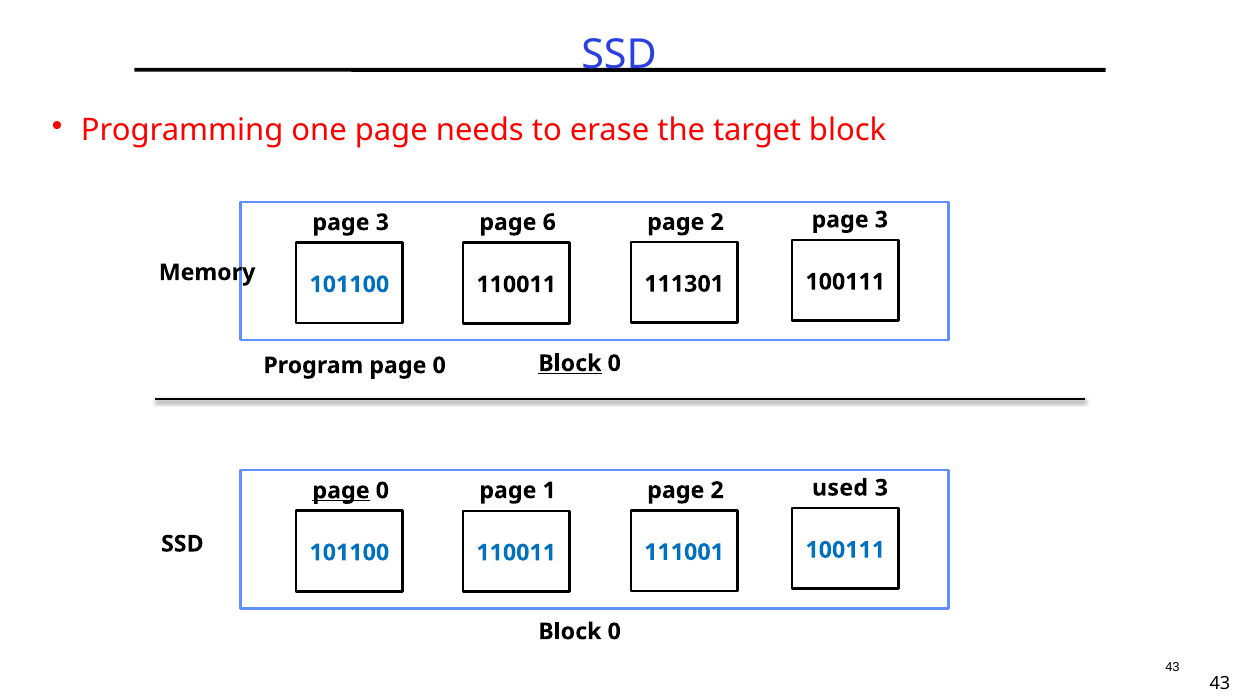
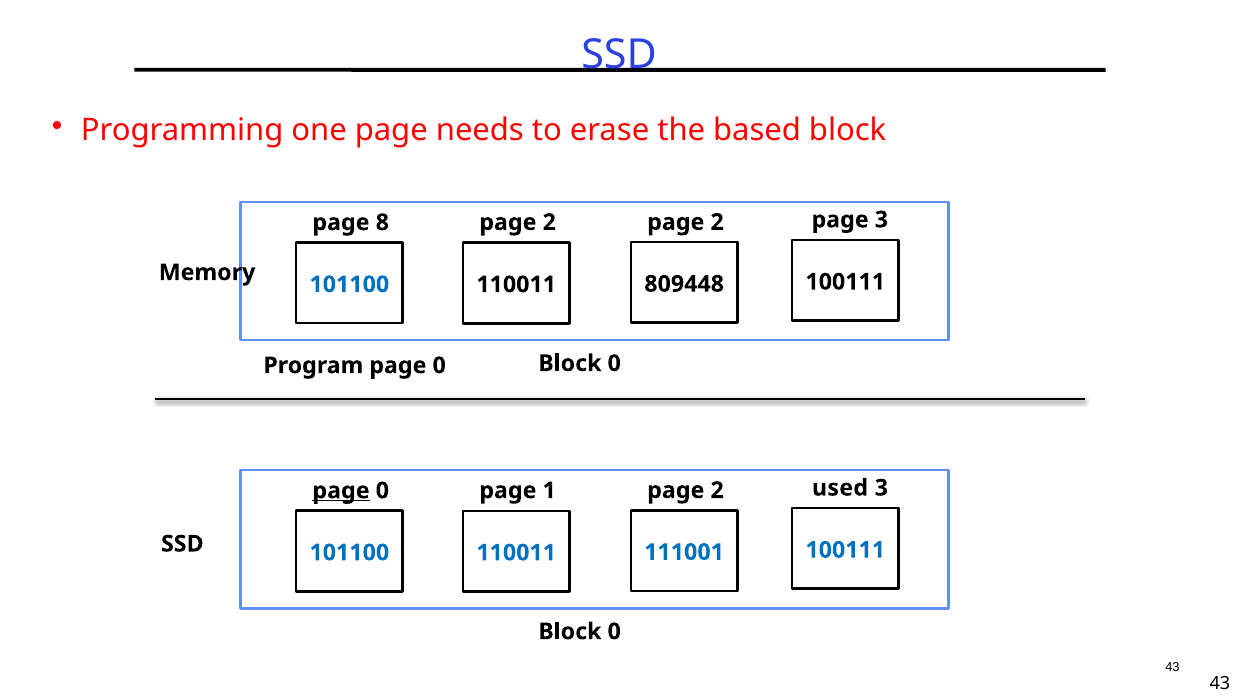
target: target -> based (757, 130)
3: 3 -> 8 (382, 222)
6: 6 -> 2 (549, 222)
111301: 111301 -> 809448 (684, 284)
Block underline: present -> none (570, 363)
